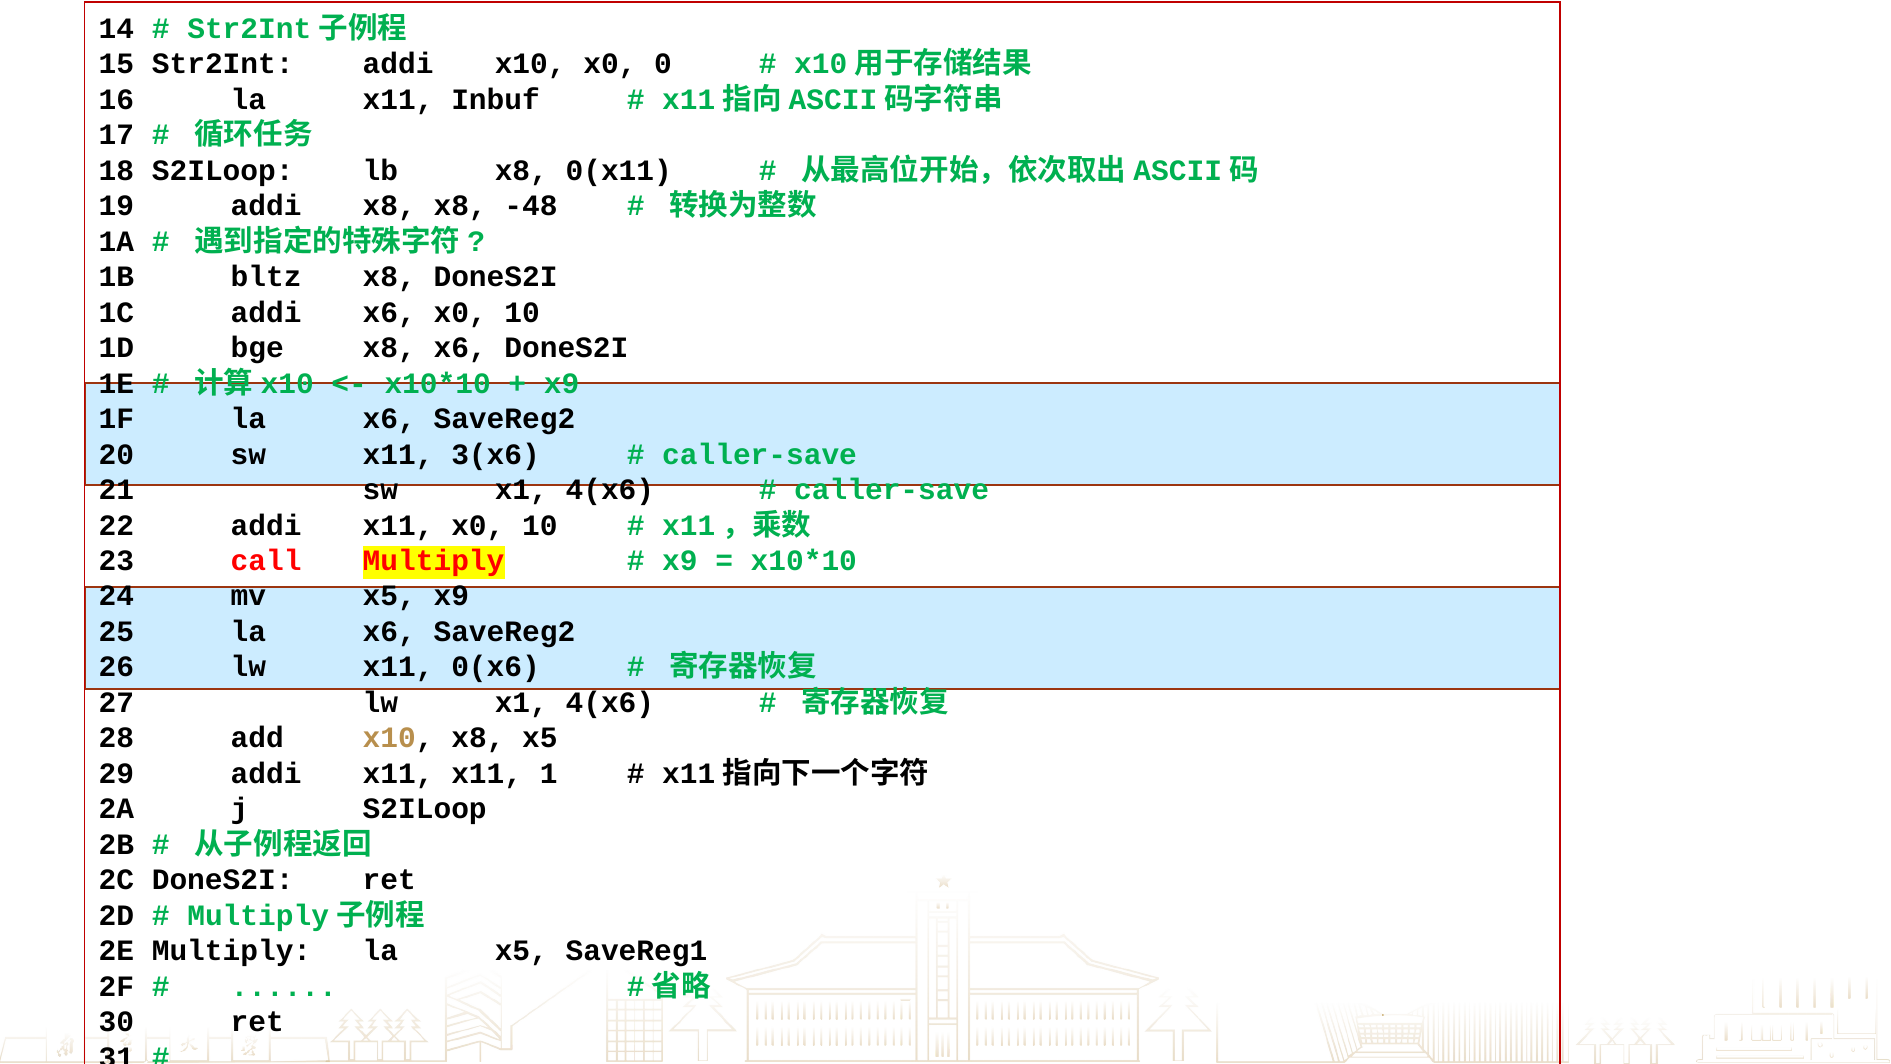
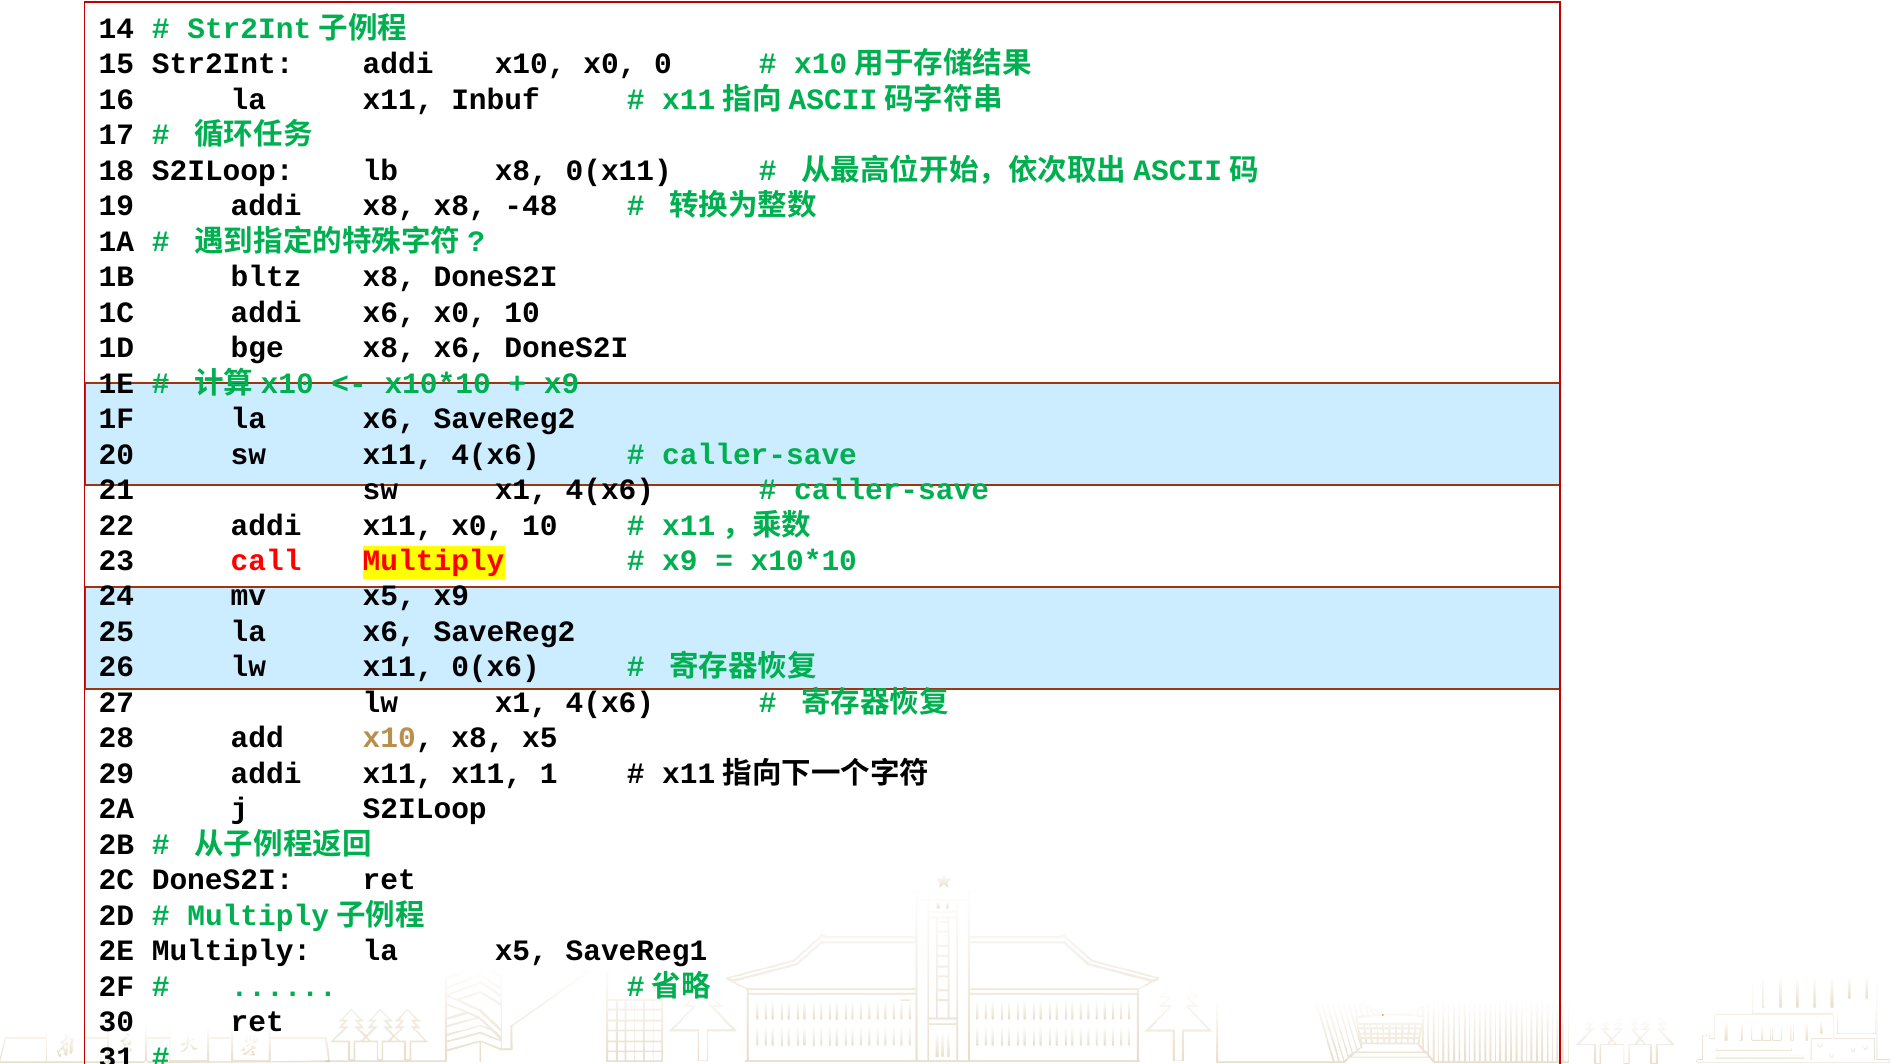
x11 3(x6: 3(x6 -> 4(x6 (496, 454)
